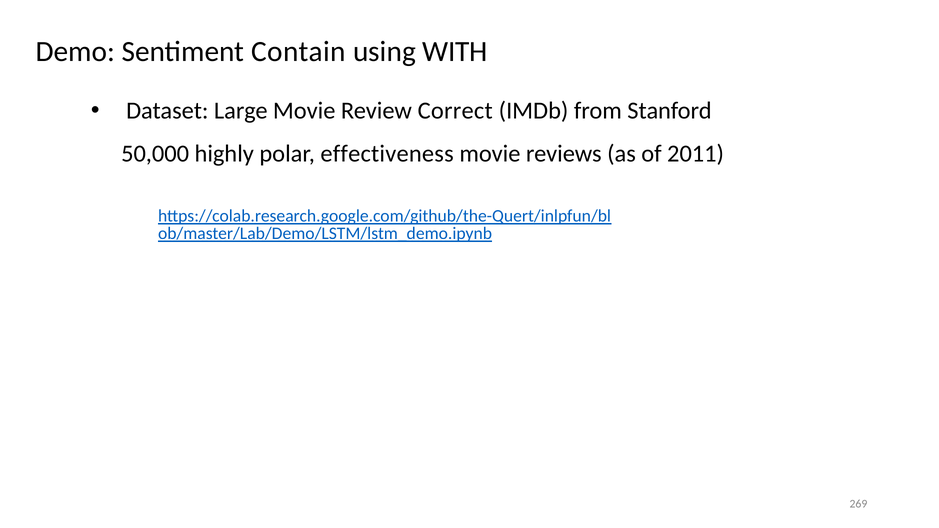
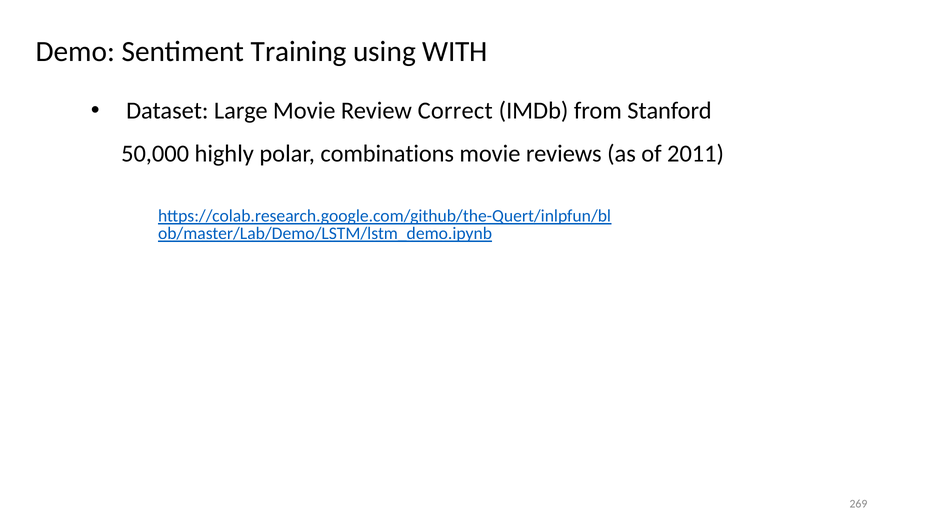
Contain: Contain -> Training (299, 52)
effectiveness: effectiveness -> combinations (387, 154)
